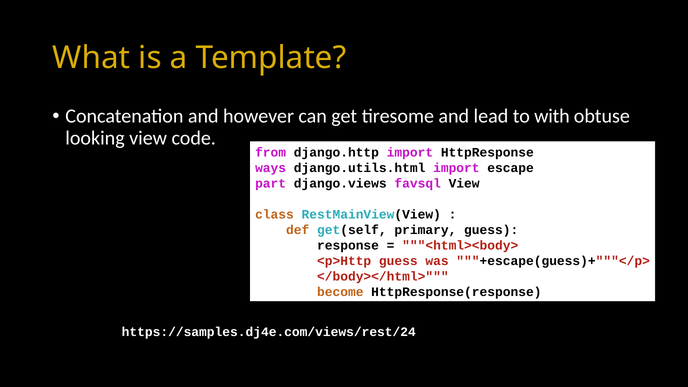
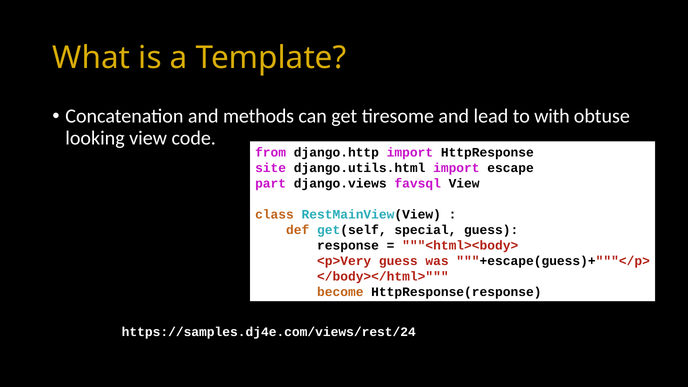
however: however -> methods (259, 116)
ways: ways -> site (271, 168)
primary: primary -> special (425, 230)
<p>Http: <p>Http -> <p>Very (344, 261)
